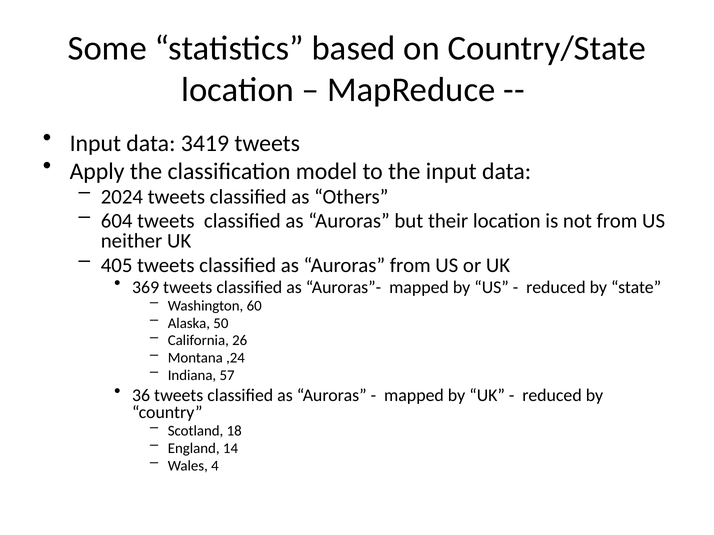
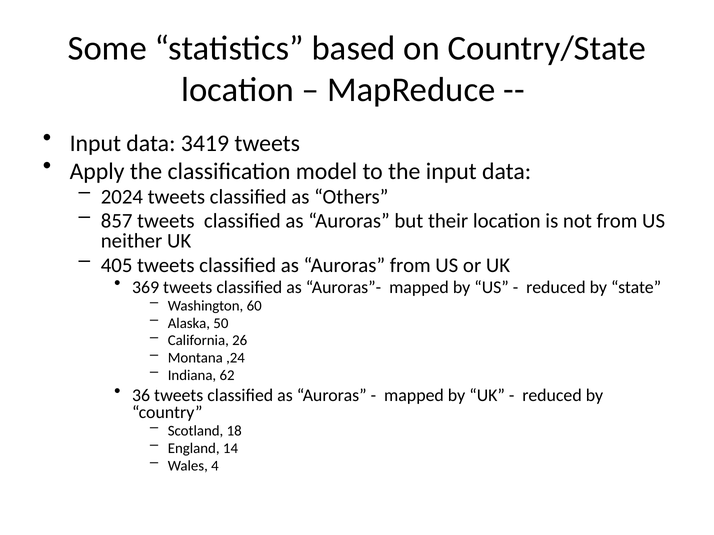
604: 604 -> 857 (117, 221)
57: 57 -> 62 (227, 376)
